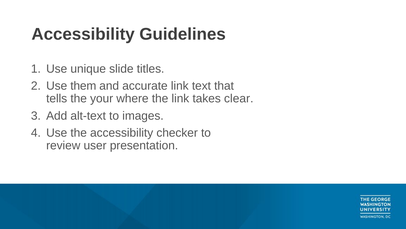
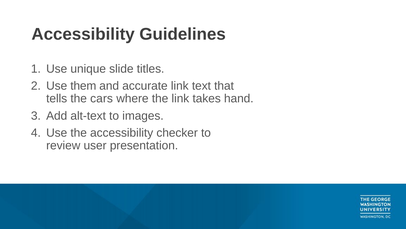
your: your -> cars (102, 98)
clear: clear -> hand (239, 98)
